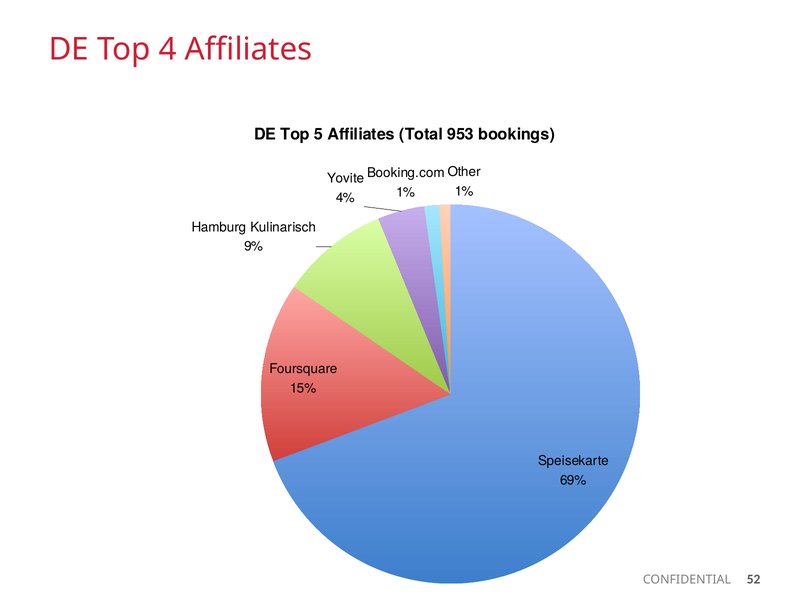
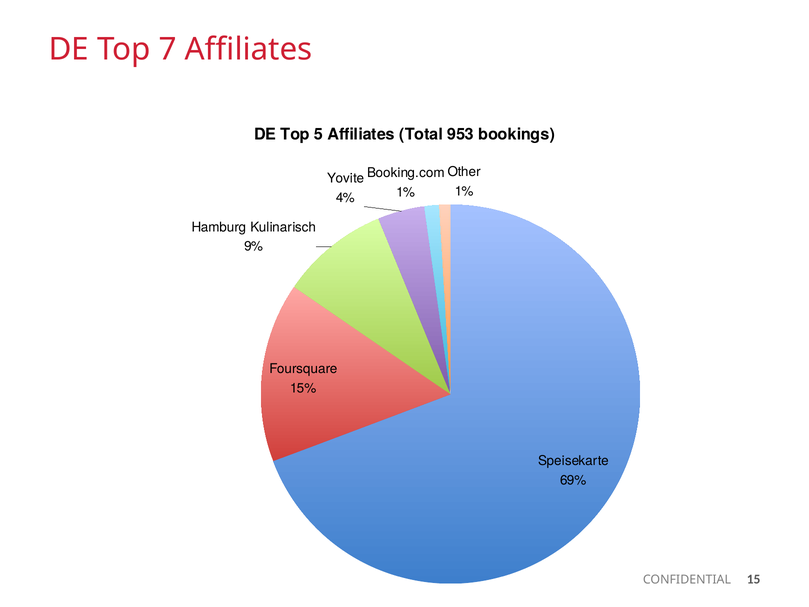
4: 4 -> 7 (168, 49)
52: 52 -> 15 (754, 579)
